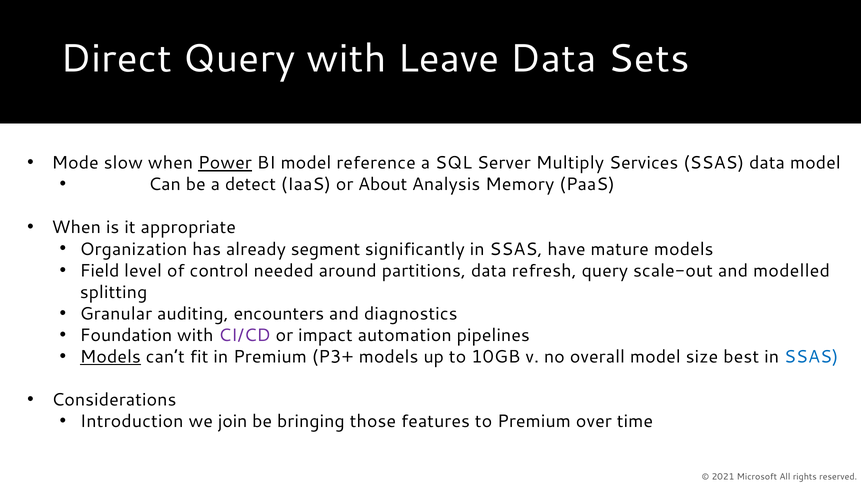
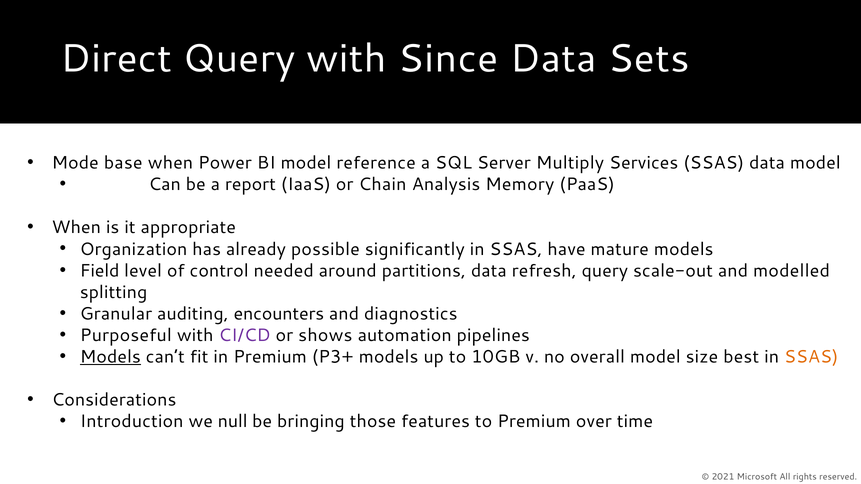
Leave: Leave -> Since (448, 59)
slow: slow -> base (123, 163)
Power underline: present -> none (225, 163)
detect: detect -> report (250, 185)
About: About -> Chain (382, 185)
segment: segment -> possible (325, 249)
Foundation: Foundation -> Purposeful (126, 335)
impact: impact -> shows (325, 335)
SSAS colour: blue -> orange (811, 357)
join: join -> null (233, 422)
